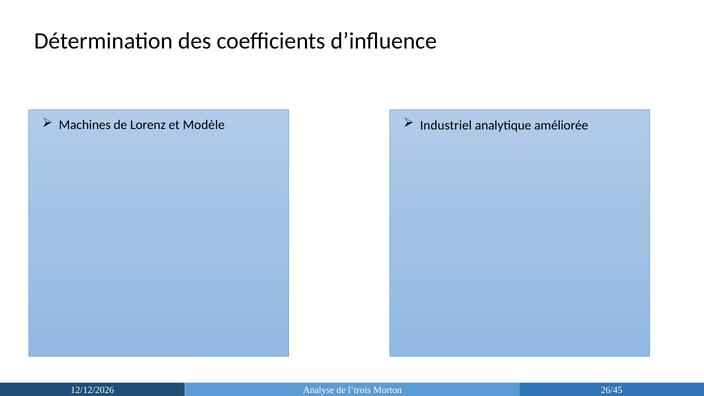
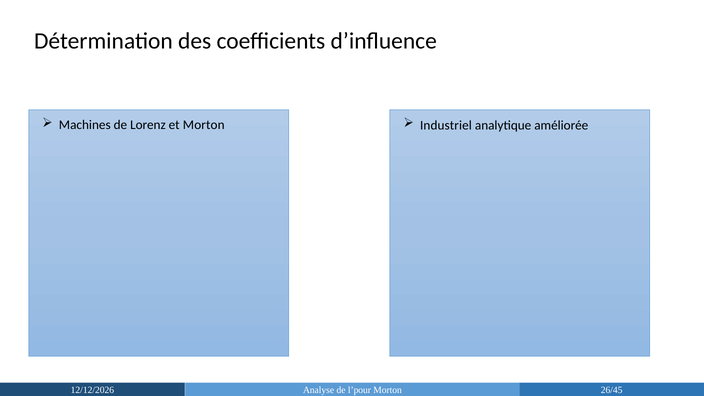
et Modèle: Modèle -> Morton (204, 125)
l’trois: l’trois -> l’pour (359, 390)
